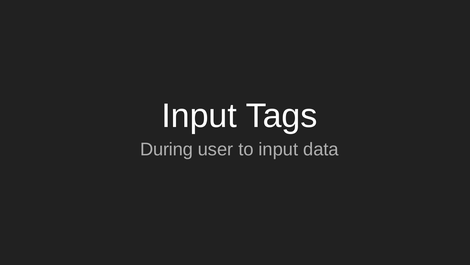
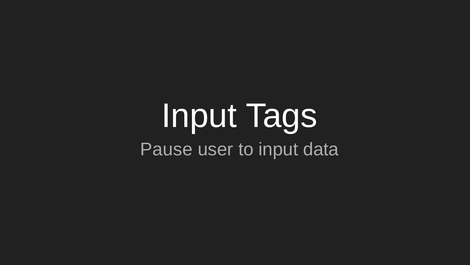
During: During -> Pause (166, 149)
